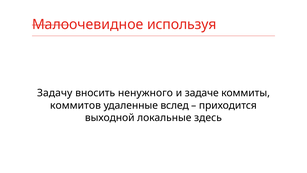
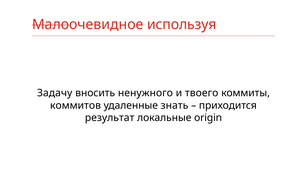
задаче: задаче -> твоего (202, 93)
вслед: вслед -> знать (174, 105)
выходной: выходной -> результат (110, 117)
здесь: здесь -> origin (208, 117)
